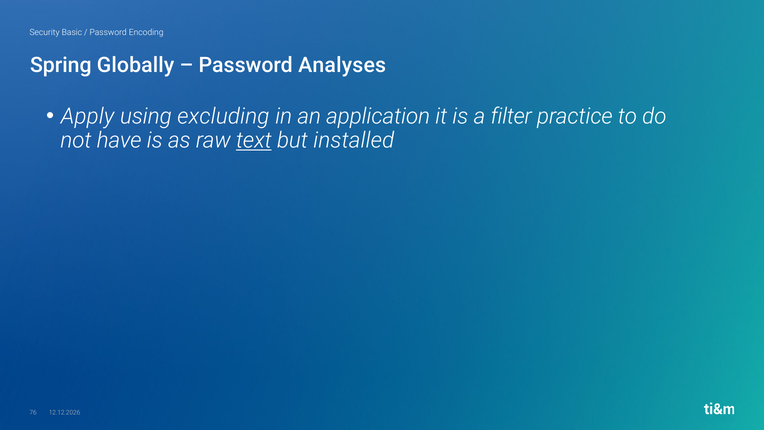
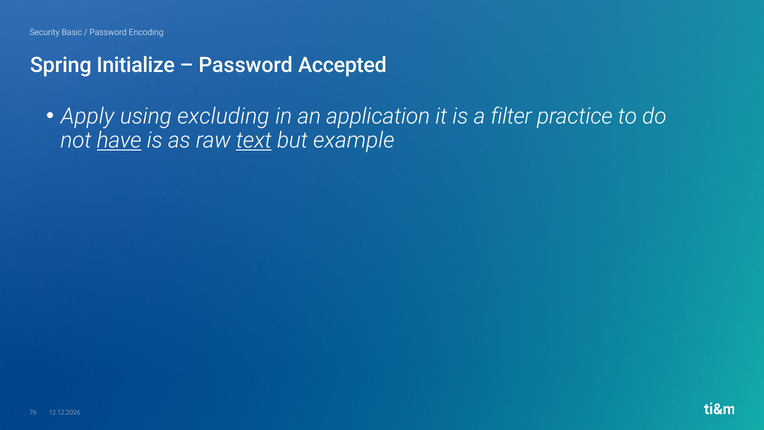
Globally: Globally -> Initialize (136, 65)
Analyses: Analyses -> Accepted (342, 65)
have underline: none -> present (119, 140)
installed: installed -> example (354, 140)
